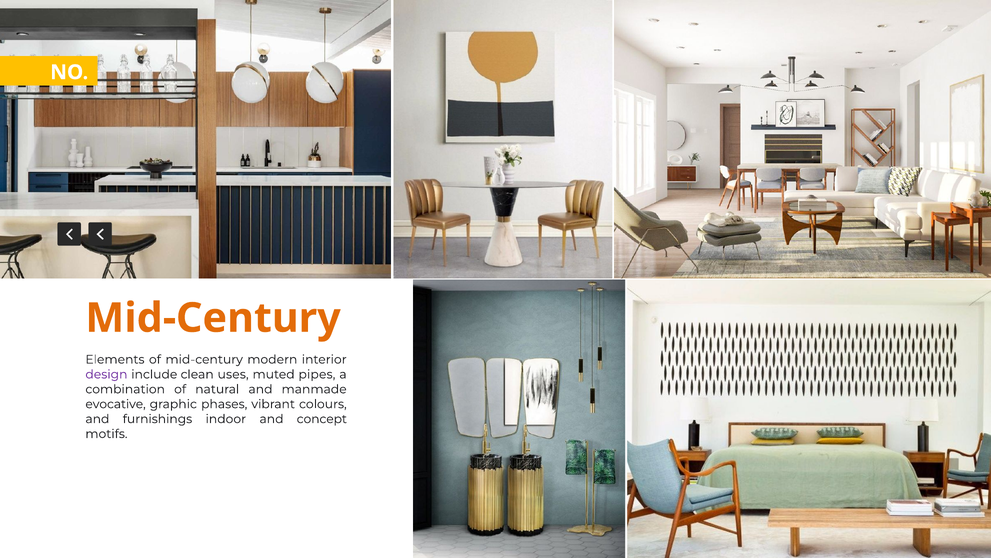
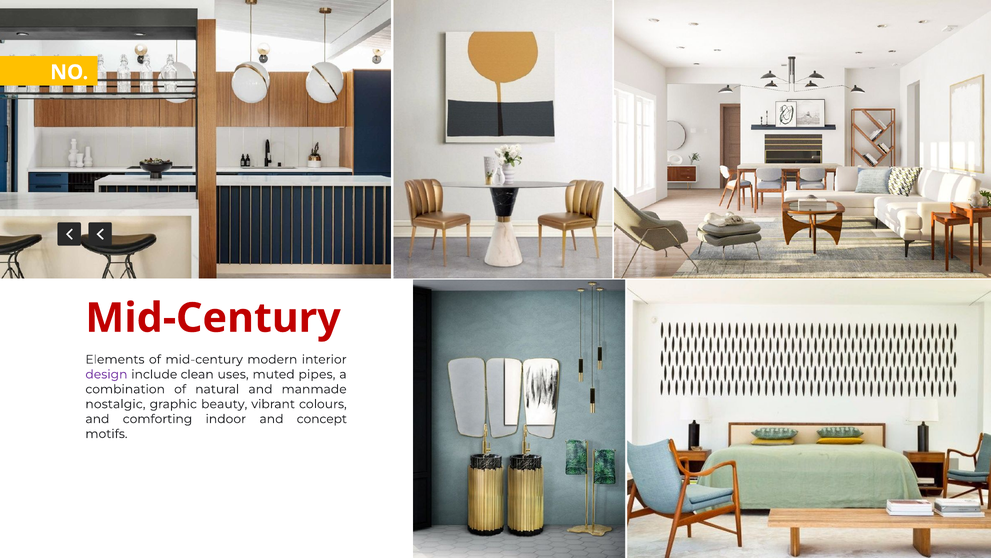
Mid-Century colour: orange -> red (213, 318)
evocative: evocative -> nostalgic (115, 404)
phases: phases -> beauty (224, 404)
furnishings: furnishings -> comforting (157, 419)
